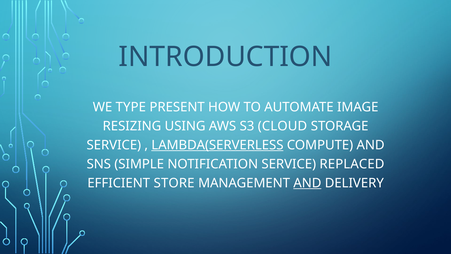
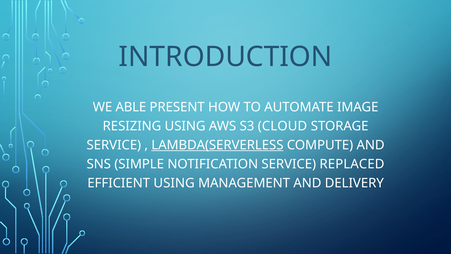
TYPE: TYPE -> ABLE (131, 107)
EFFICIENT STORE: STORE -> USING (174, 183)
AND underline: present -> none (307, 183)
